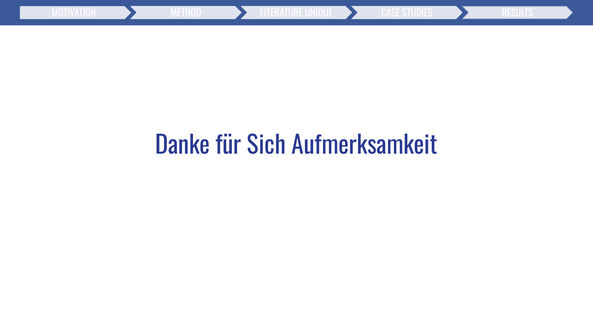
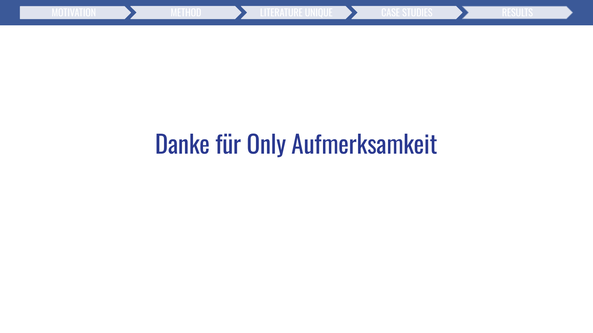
Sich: Sich -> Only (266, 146)
